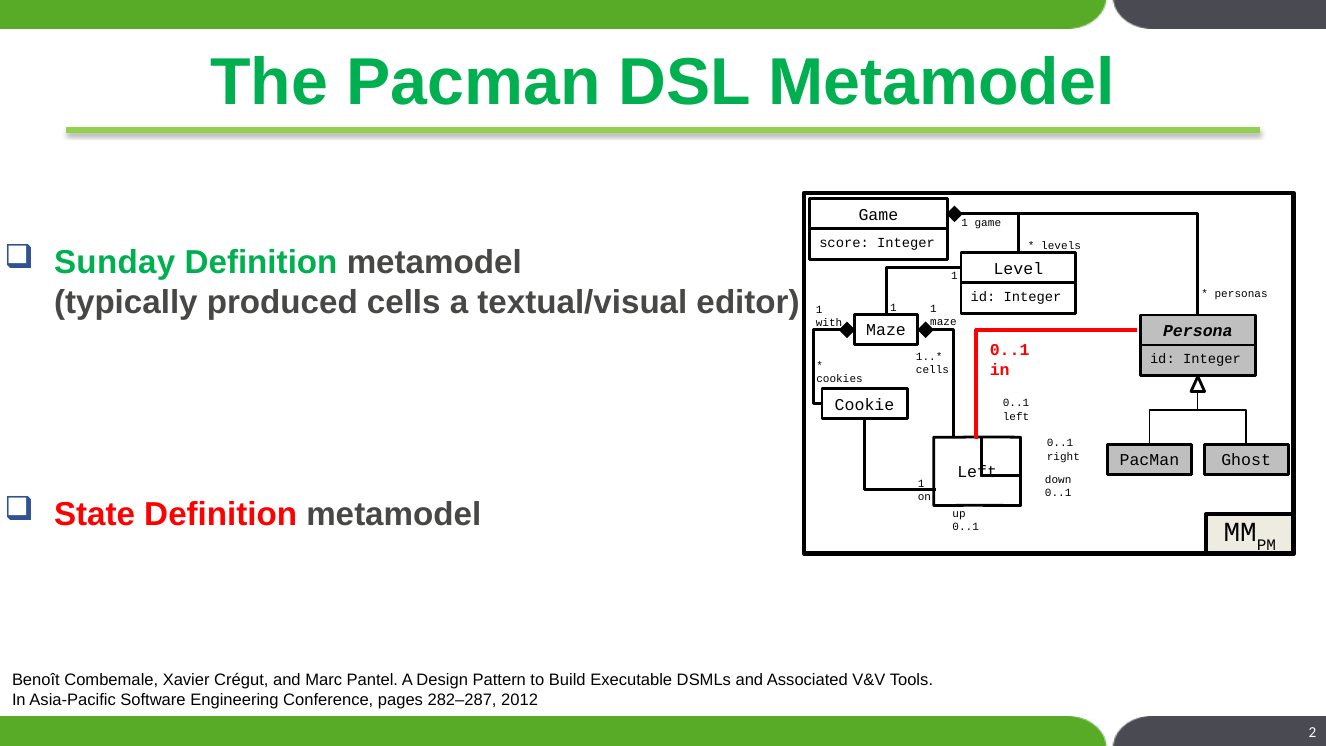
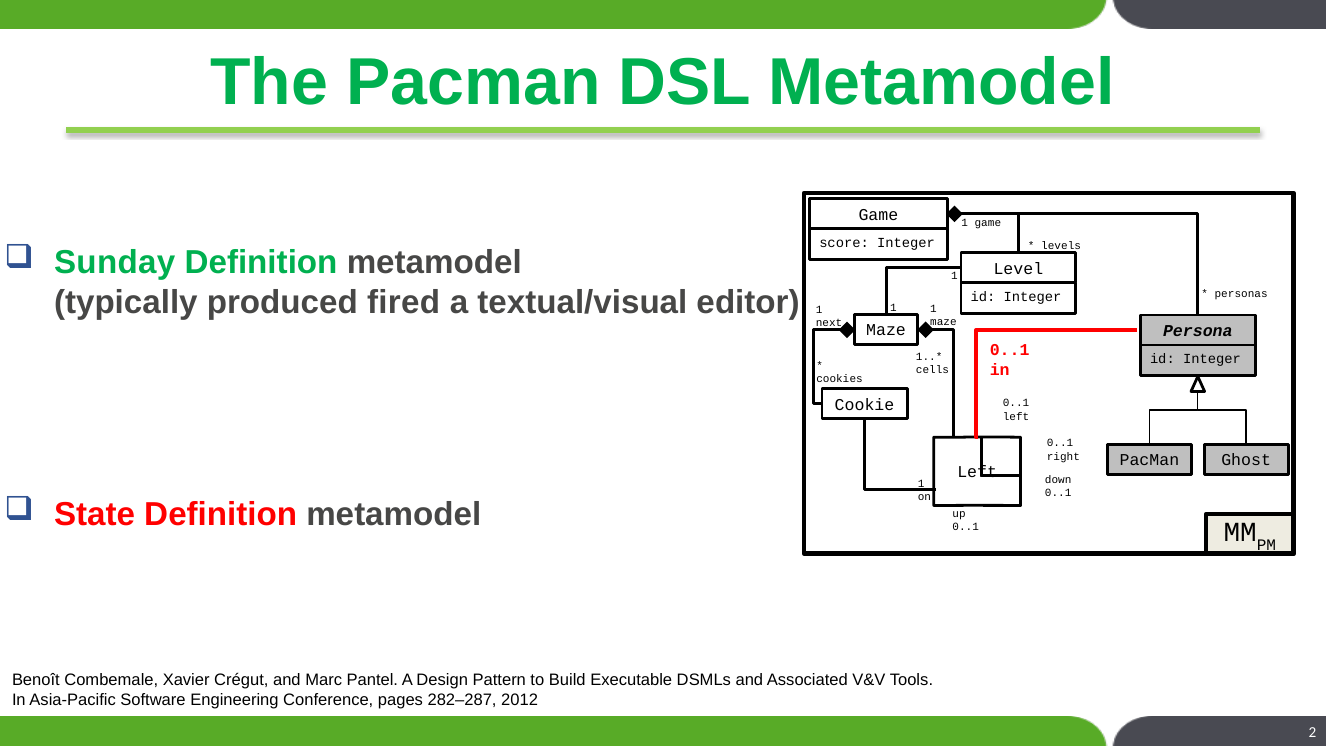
produced cells: cells -> fired (404, 303)
with: with -> next (829, 323)
